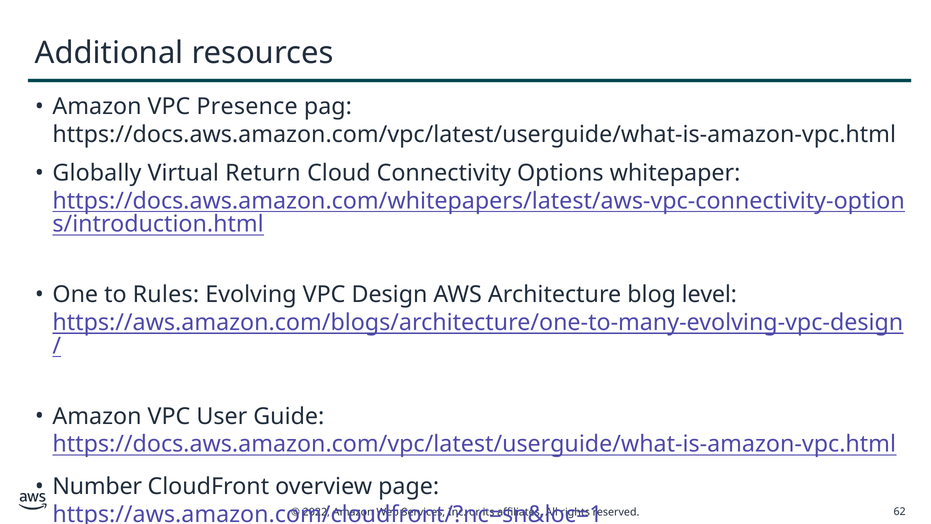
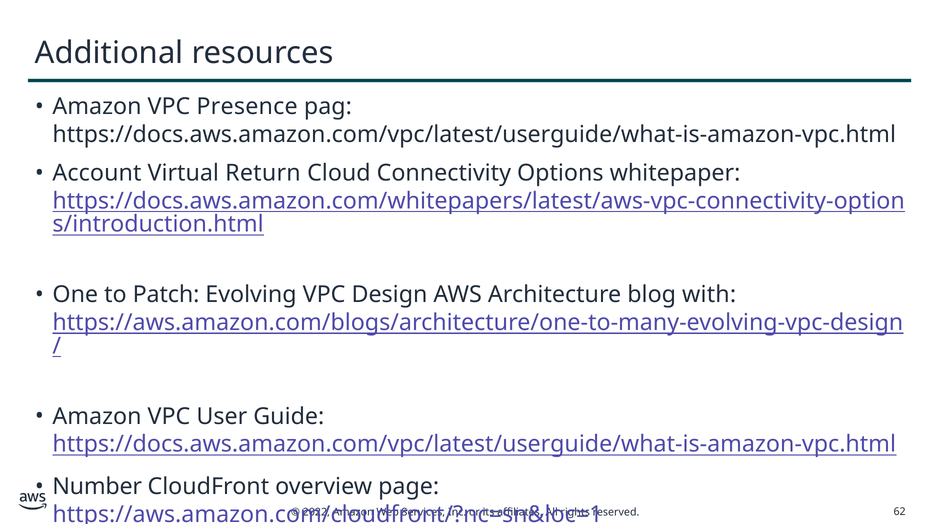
Globally: Globally -> Account (97, 173)
Rules: Rules -> Patch (166, 294)
level: level -> with (709, 294)
